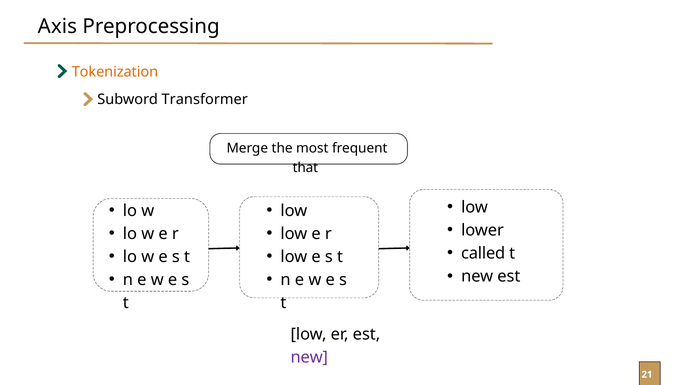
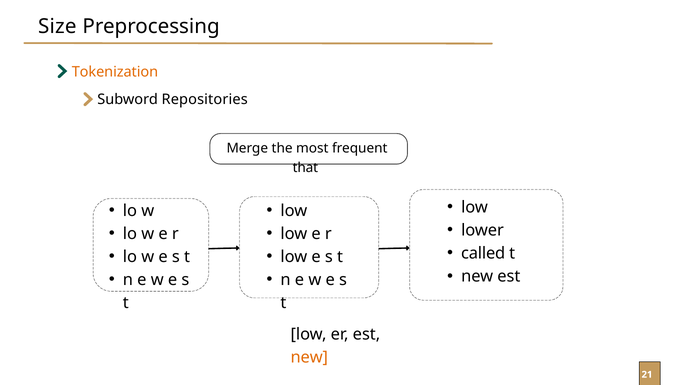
Axis: Axis -> Size (57, 26)
Transformer: Transformer -> Repositories (205, 99)
new colour: purple -> orange (309, 357)
